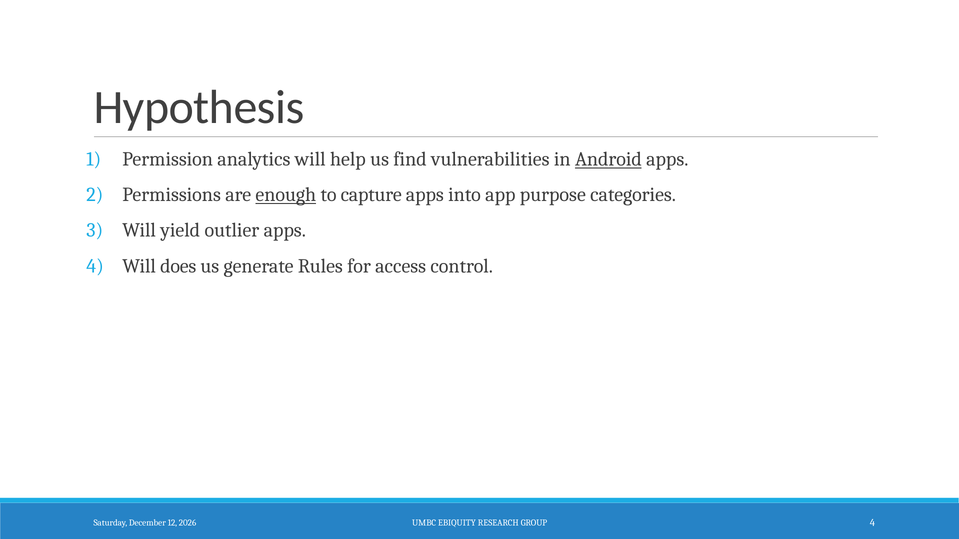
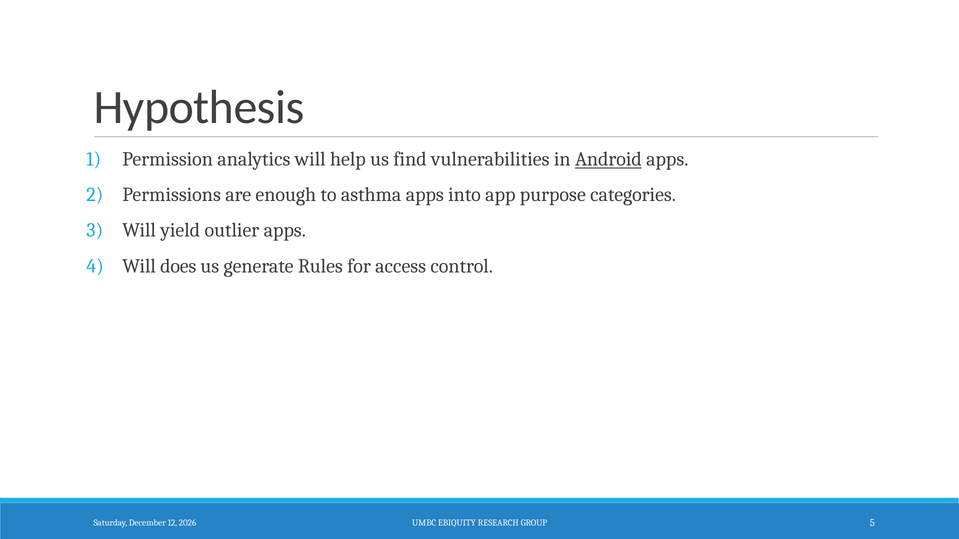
enough underline: present -> none (286, 195)
capture: capture -> asthma (371, 195)
GROUP 4: 4 -> 5 (872, 523)
